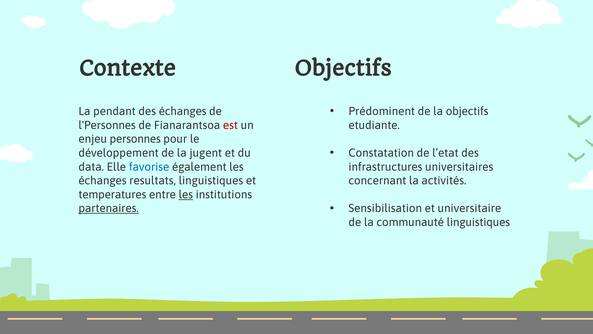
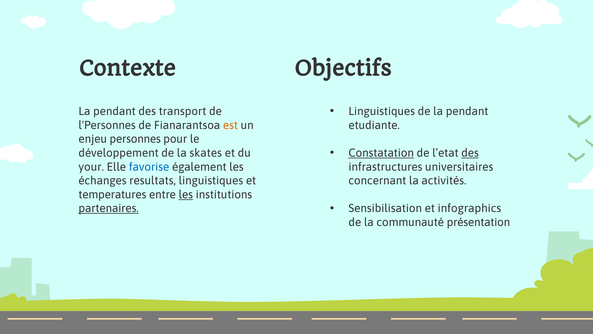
Prédominent: Prédominent -> Linguistiques (382, 111)
de la objectifs: objectifs -> pendant (467, 111)
des échanges: échanges -> transport (183, 111)
est colour: red -> orange (230, 125)
Constatation underline: none -> present (381, 153)
des underline: none -> present (470, 153)
jugent: jugent -> skates (206, 153)
data: data -> your (91, 167)
universitaire: universitaire -> infographics (469, 208)
communauté linguistiques: linguistiques -> présentation (478, 222)
